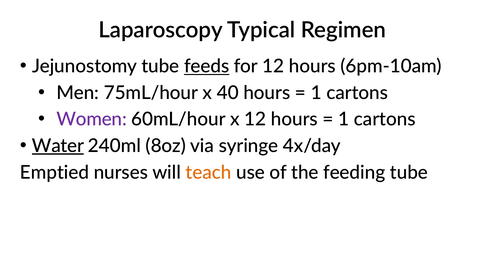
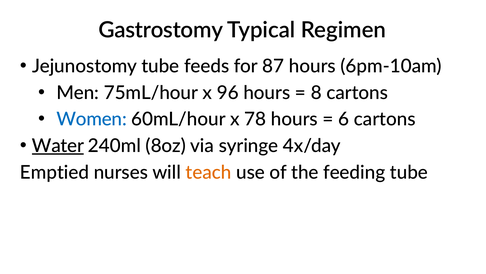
Laparoscopy: Laparoscopy -> Gastrostomy (161, 30)
feeds underline: present -> none (207, 66)
for 12: 12 -> 87 (273, 66)
40: 40 -> 96 (228, 93)
1: 1 -> 8 (316, 93)
Women colour: purple -> blue (92, 119)
x 12: 12 -> 78 (255, 119)
1: 1 -> 6 (344, 119)
